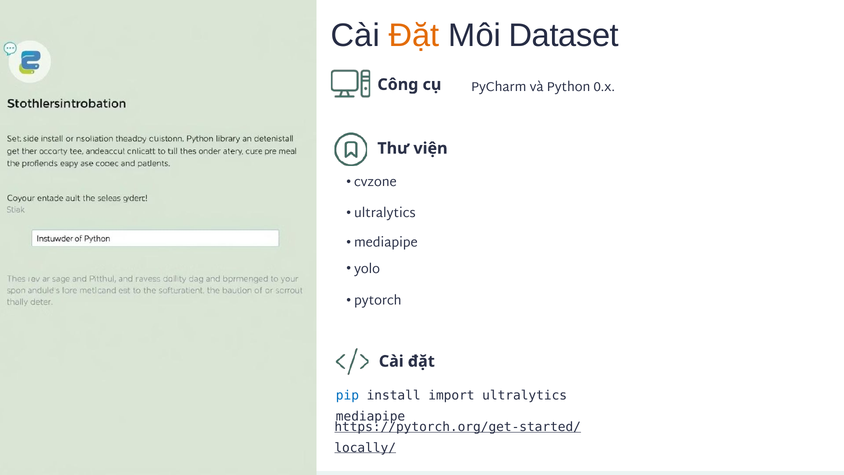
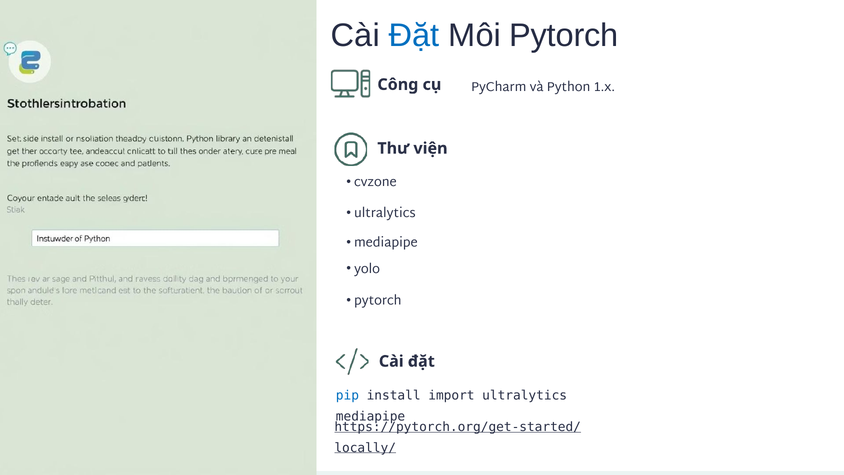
Đặt colour: orange -> blue (414, 36)
Môi Dataset: Dataset -> Pytorch (564, 36)
0.x: 0.x -> 1.x (604, 87)
